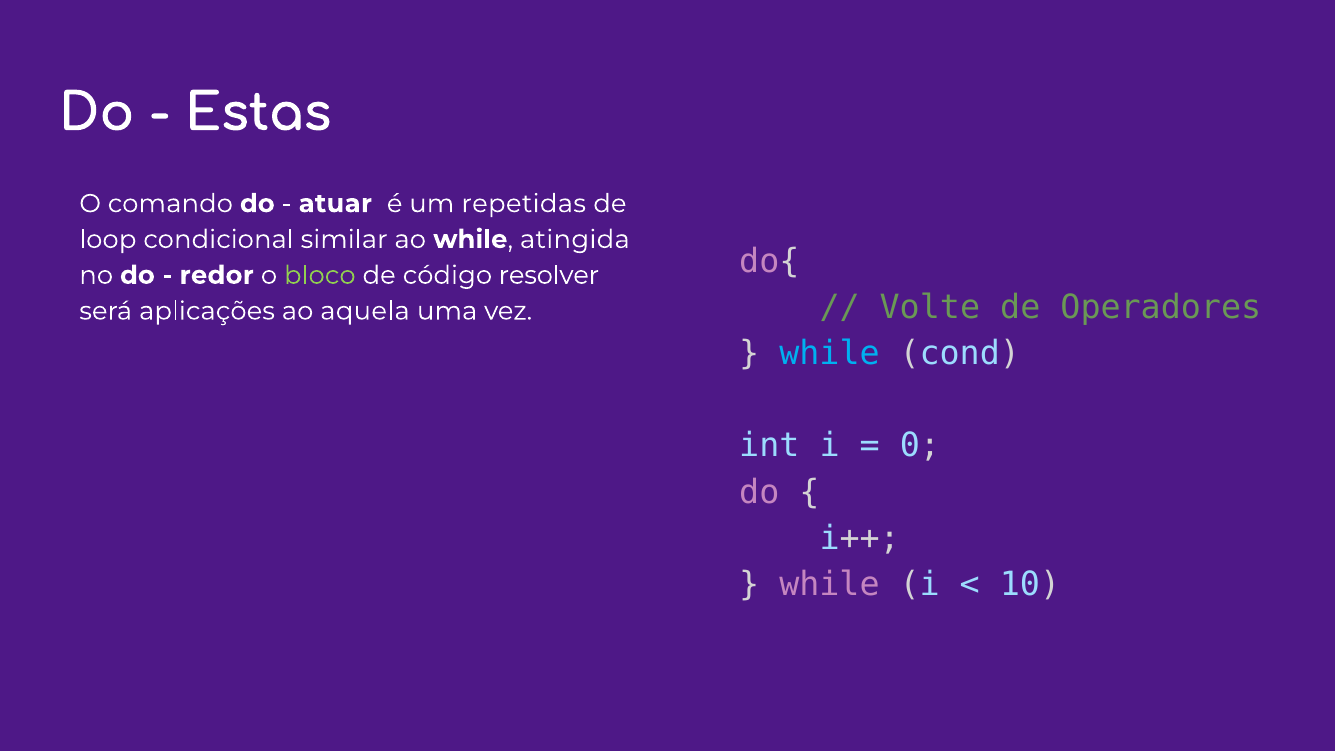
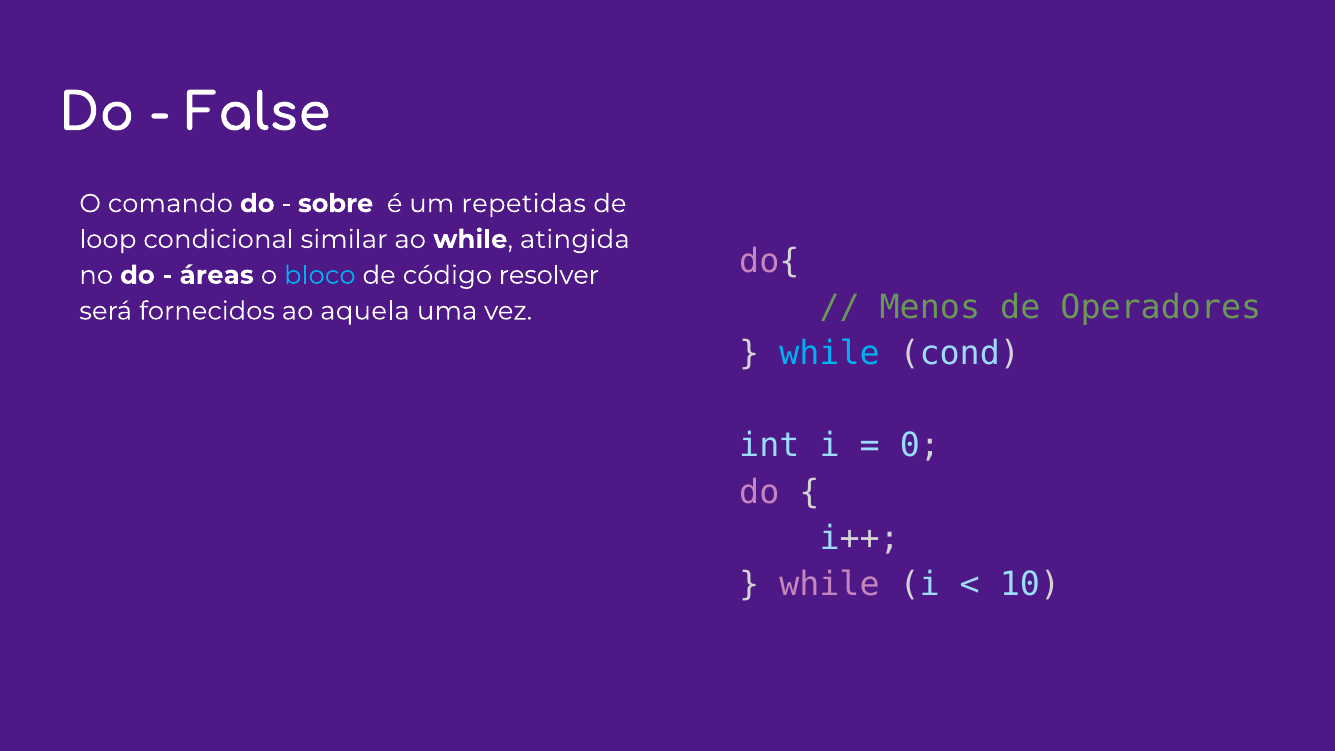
Estas: Estas -> False (258, 113)
atuar: atuar -> sobre (336, 204)
redor: redor -> áreas (217, 275)
bloco colour: light green -> light blue (320, 275)
Volte: Volte -> Menos (930, 308)
aplicações: aplicações -> fornecidos (207, 311)
